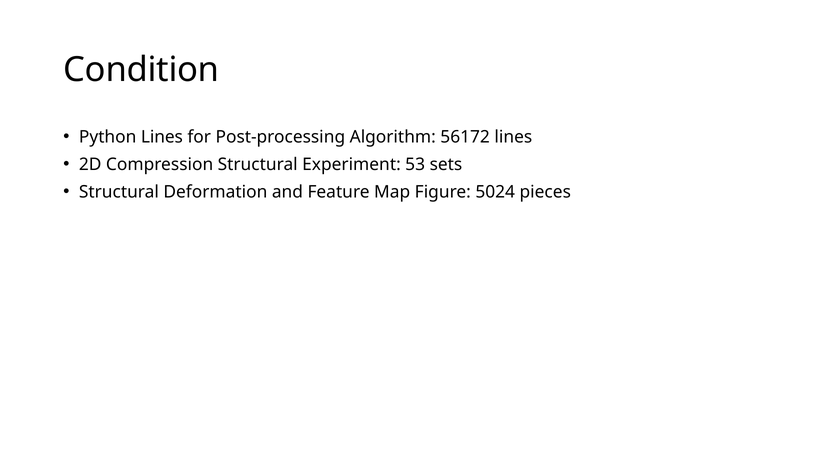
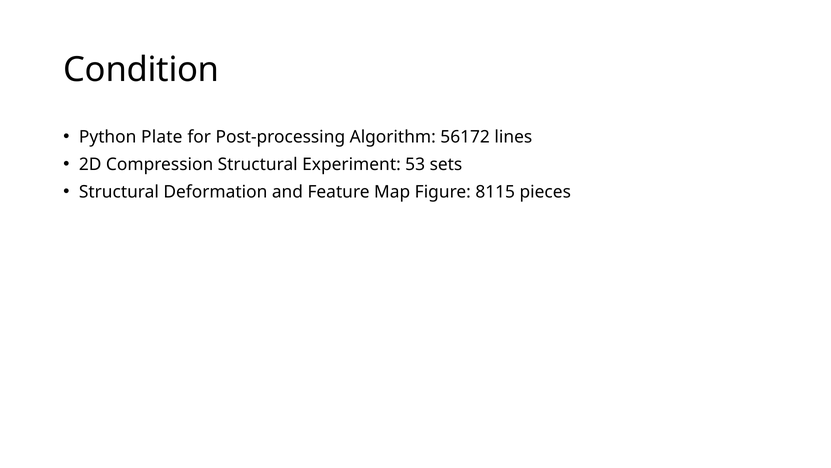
Python Lines: Lines -> Plate (162, 137)
5024: 5024 -> 8115 (495, 192)
